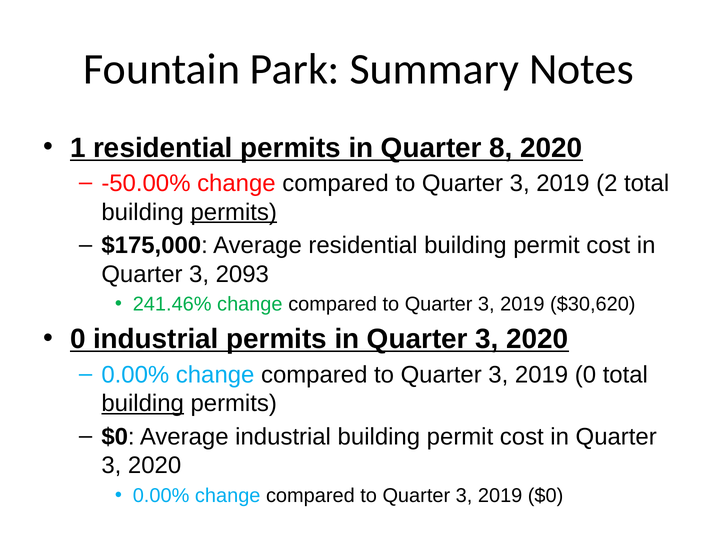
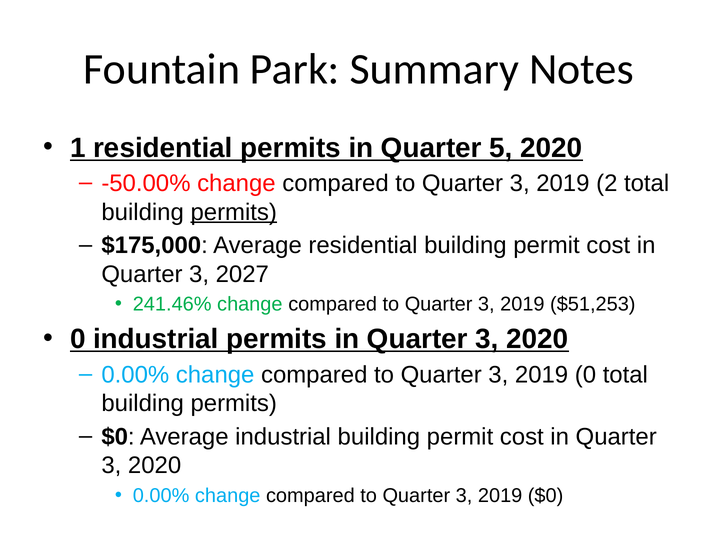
8: 8 -> 5 (501, 148)
2093: 2093 -> 2027 (242, 275)
$30,620: $30,620 -> $51,253 (593, 305)
building underline: present -> none (143, 404)
